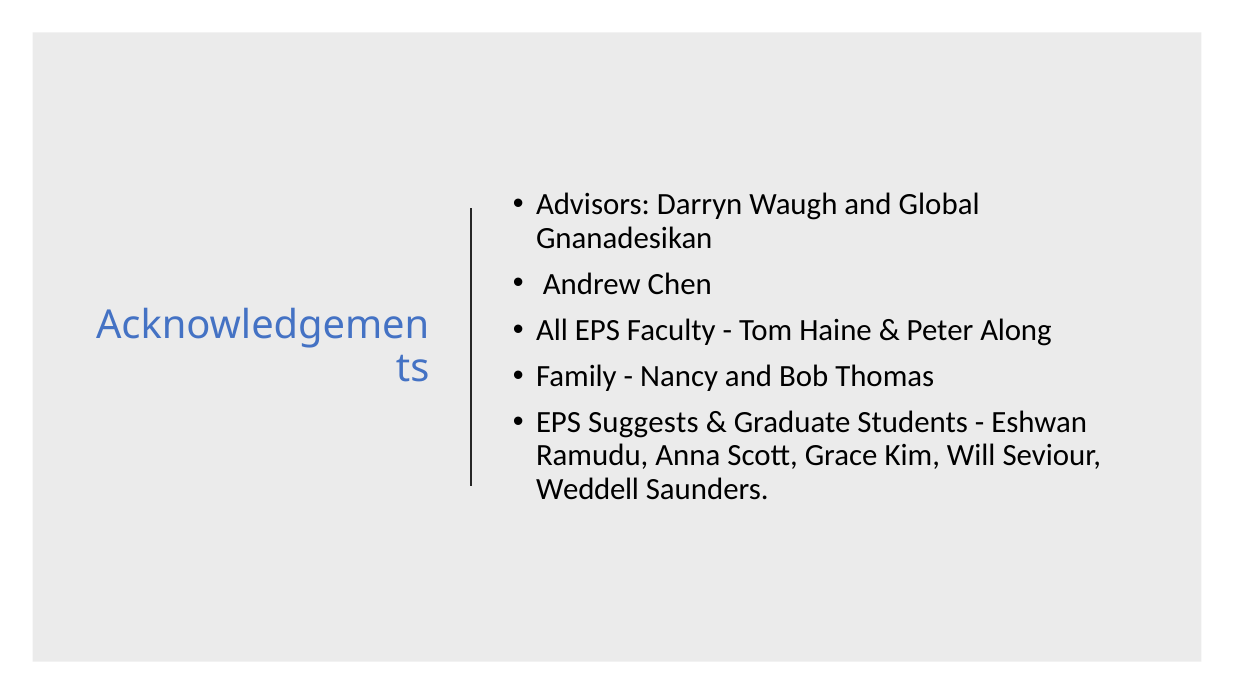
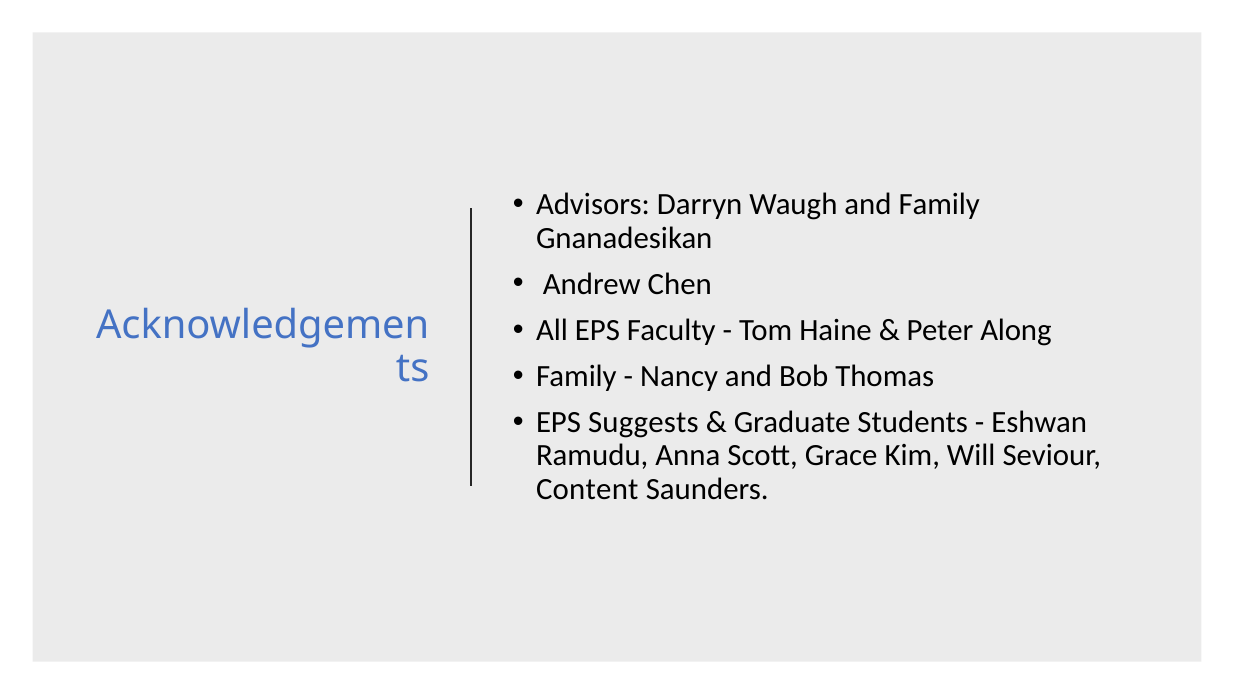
and Global: Global -> Family (939, 205)
Weddell: Weddell -> Content (587, 489)
